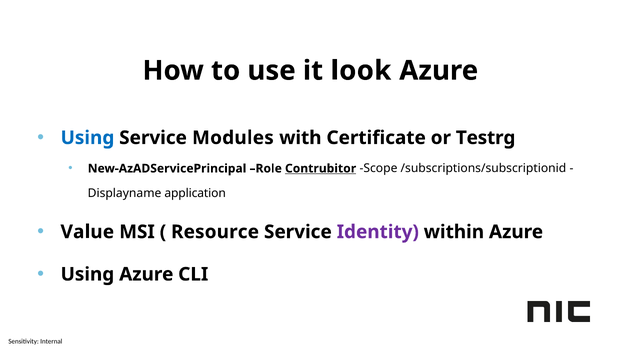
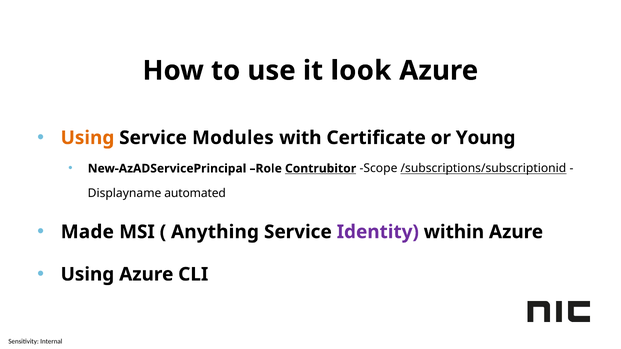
Using colour: blue -> orange (87, 138)
Testrg: Testrg -> Young (486, 138)
/subscriptions/subscriptionid underline: none -> present (483, 169)
application: application -> automated (195, 193)
Value: Value -> Made (87, 232)
Resource: Resource -> Anything (215, 232)
